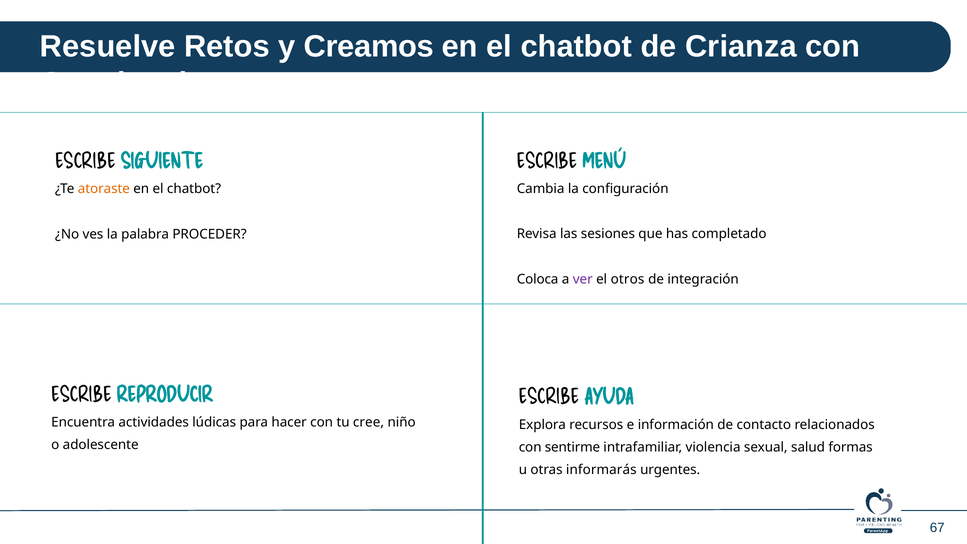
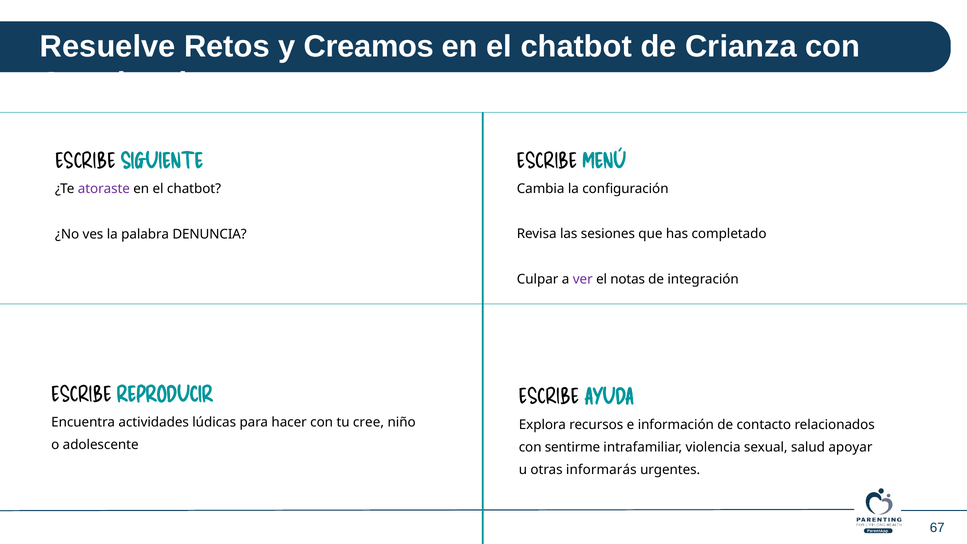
atoraste colour: orange -> purple (104, 189)
PROCEDER: PROCEDER -> DENUNCIA (210, 234)
Coloca: Coloca -> Culpar (538, 279)
otros: otros -> notas (628, 279)
formas: formas -> apoyar (850, 447)
